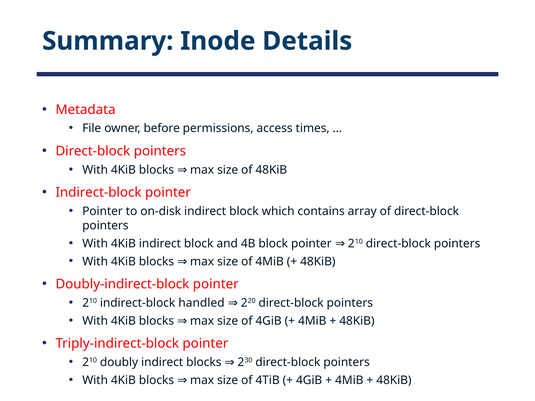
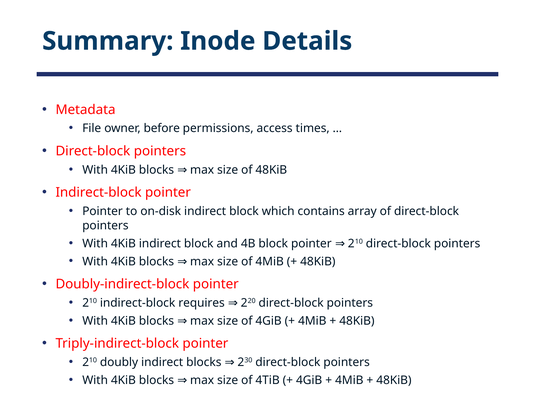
handled: handled -> requires (202, 303)
